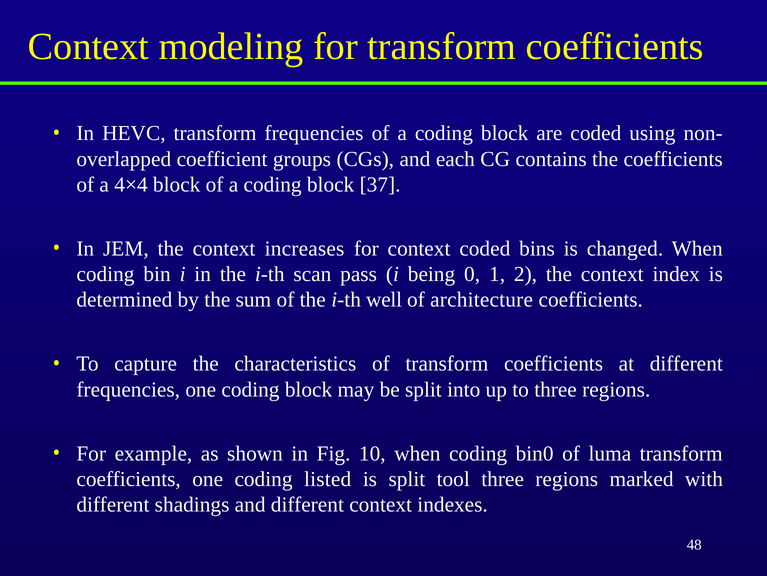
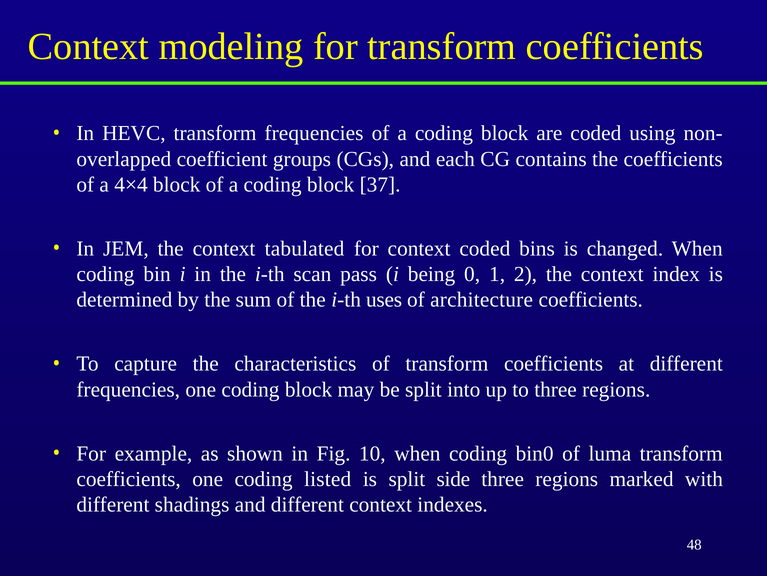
increases: increases -> tabulated (305, 248)
well: well -> uses (384, 299)
tool: tool -> side (453, 479)
